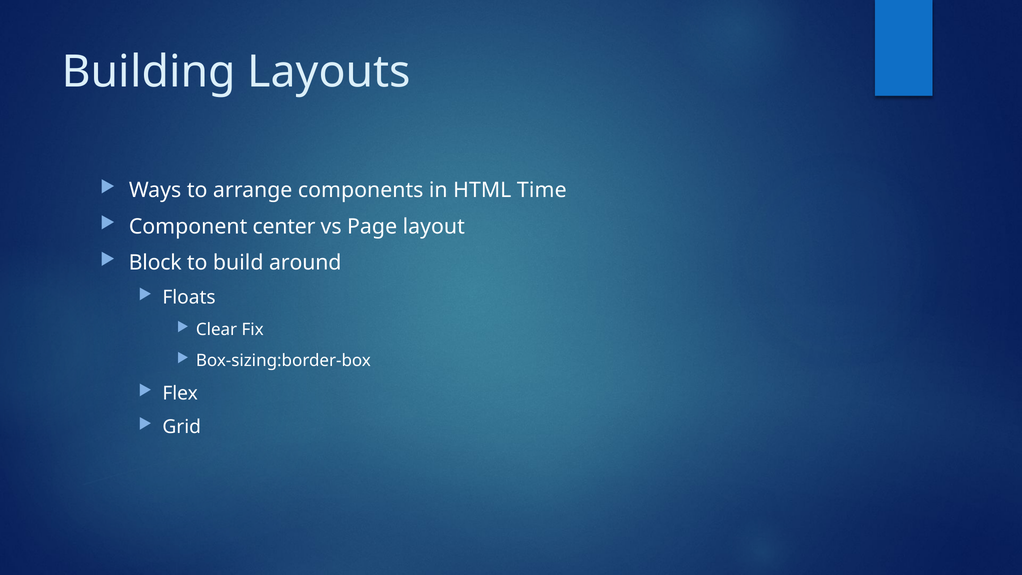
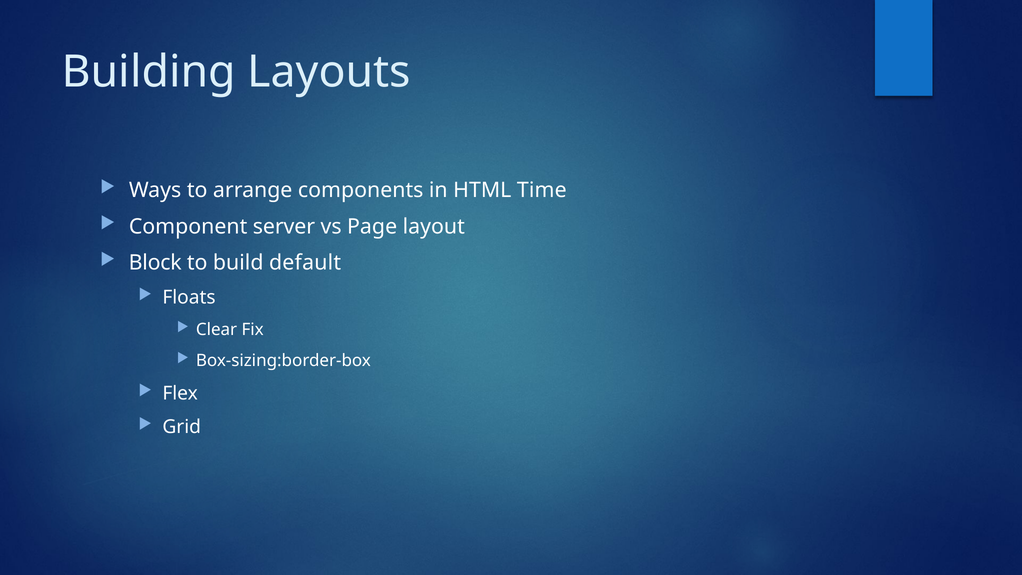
center: center -> server (284, 226)
around: around -> default (305, 263)
